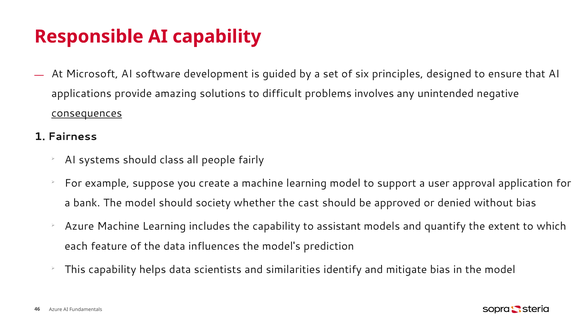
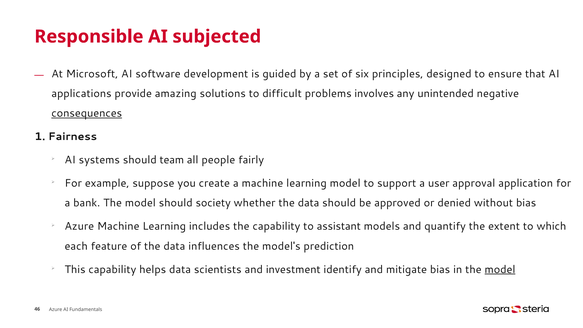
AI capability: capability -> subjected (217, 37)
class: class -> team (172, 160)
whether the cast: cast -> data (309, 203)
similarities: similarities -> investment (293, 269)
model underline: none -> present (500, 269)
